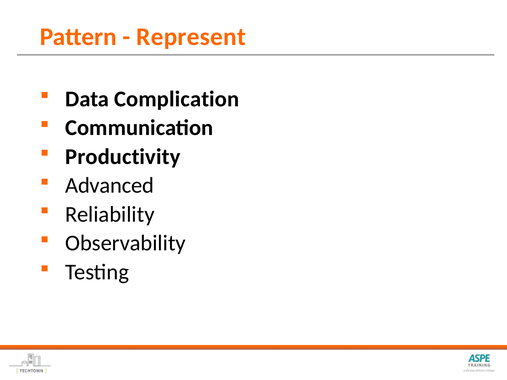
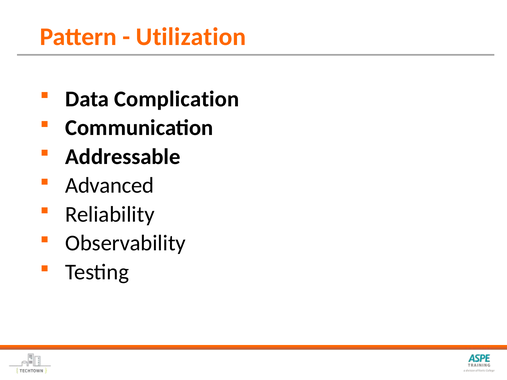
Represent: Represent -> Utilization (191, 37)
Productivity: Productivity -> Addressable (123, 157)
